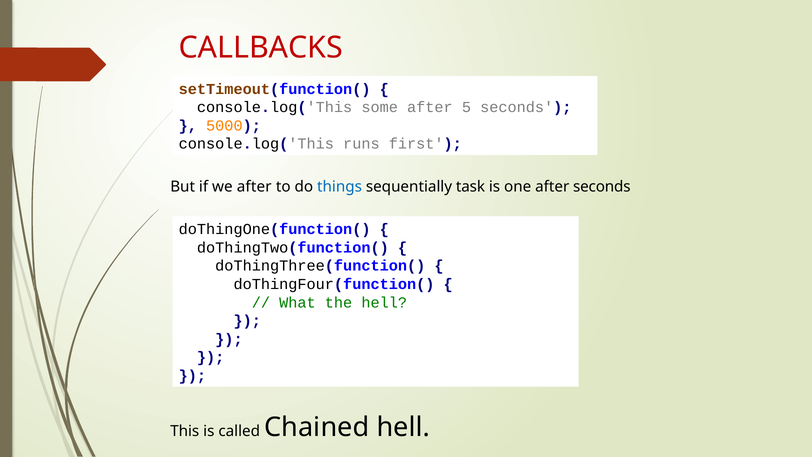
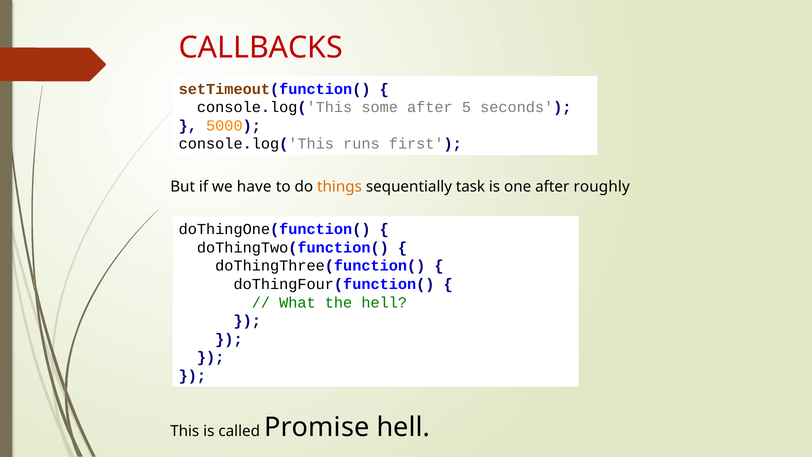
we after: after -> have (254, 187)
things colour: blue -> orange (340, 187)
after seconds: seconds -> roughly (602, 187)
Chained: Chained -> Promise (317, 427)
